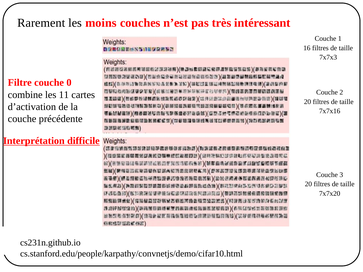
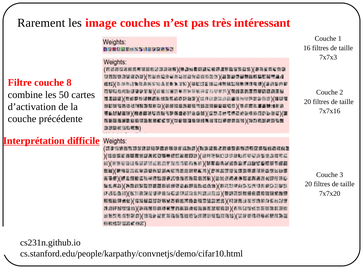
moins: moins -> image (101, 23)
0: 0 -> 8 (69, 83)
11: 11 -> 50 (64, 95)
